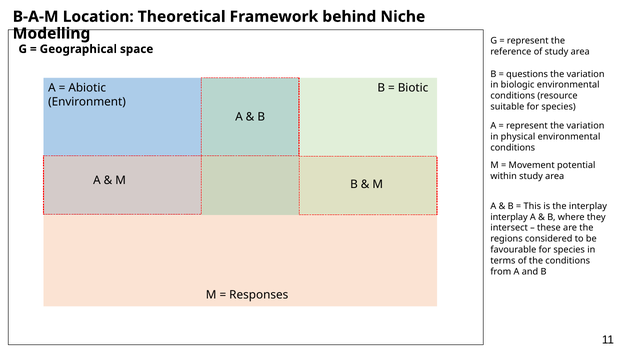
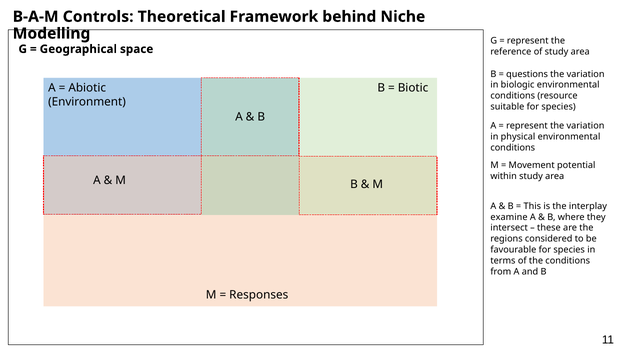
Location: Location -> Controls (98, 17)
interplay: interplay -> examine (509, 217)
